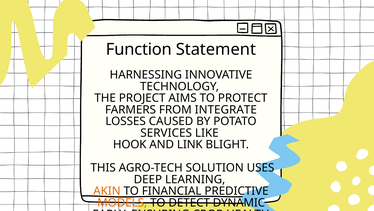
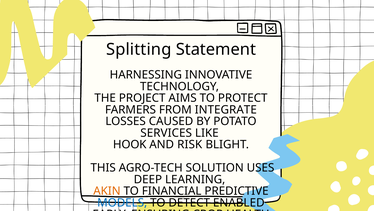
Function: Function -> Splitting (139, 49)
LINK: LINK -> RISK (190, 144)
MODELS colour: orange -> blue (122, 202)
DYNAMIC: DYNAMIC -> ENABLED (239, 202)
